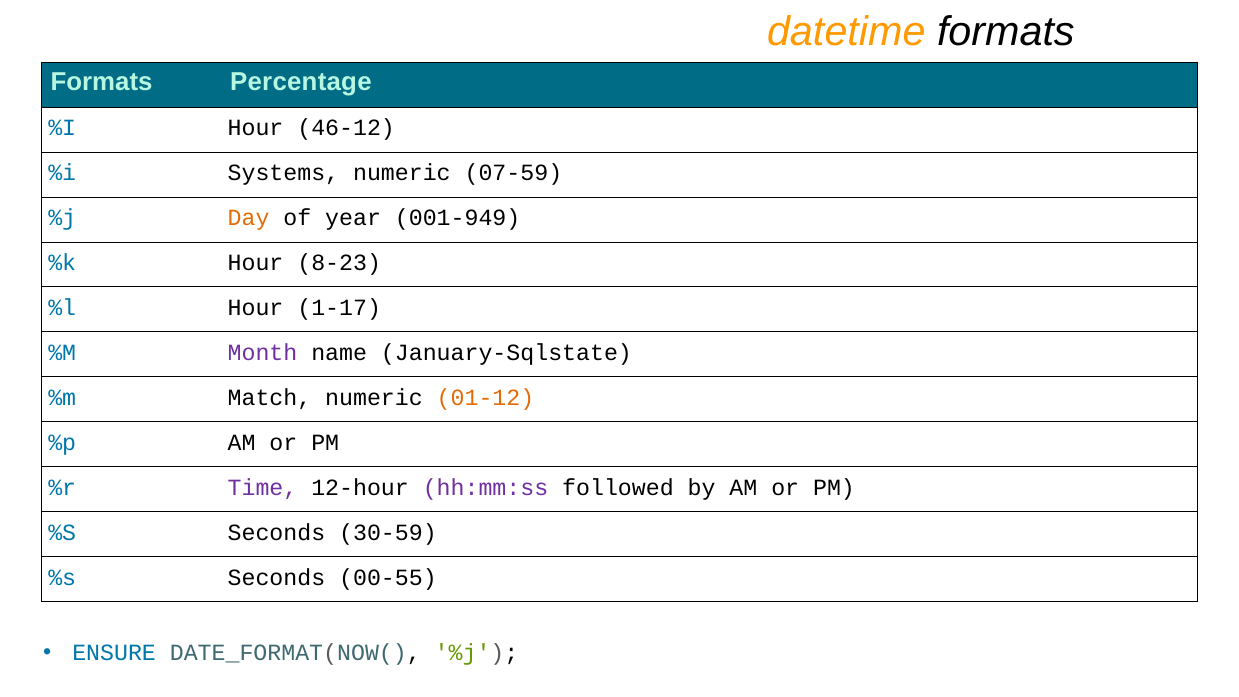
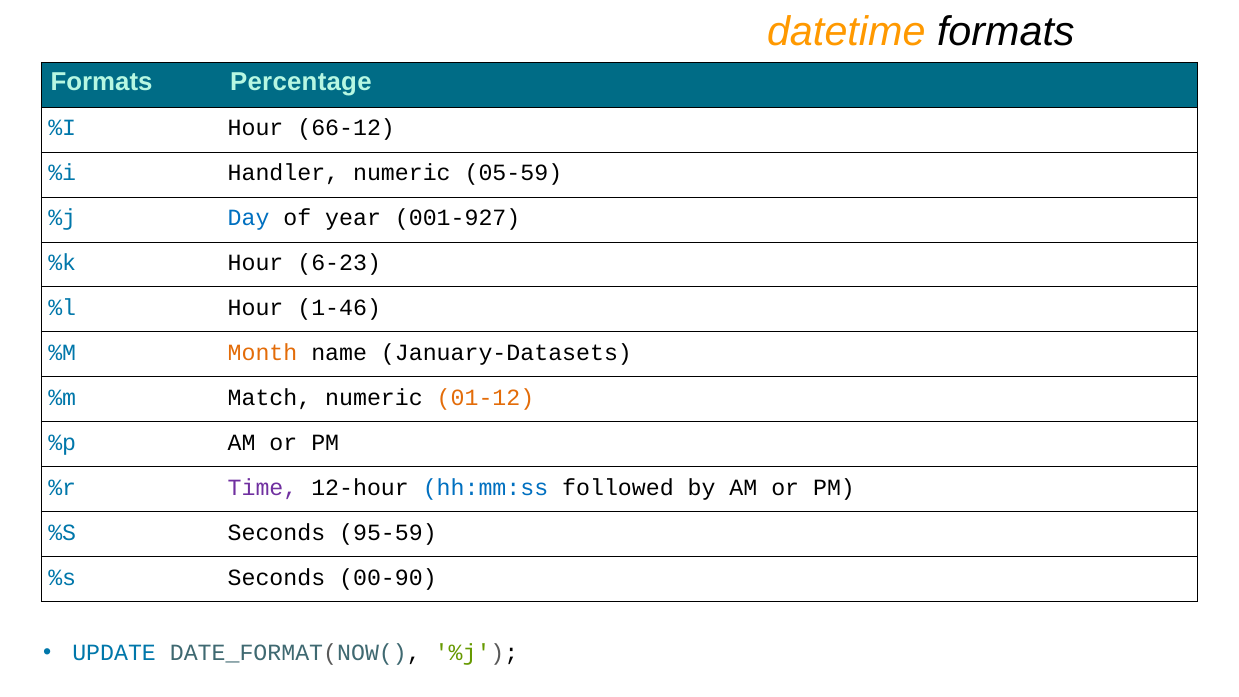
46-12: 46-12 -> 66-12 (346, 128)
Systems: Systems -> Handler (283, 173)
07-59: 07-59 -> 05-59 (513, 173)
Day colour: orange -> blue (249, 218)
001-949: 001-949 -> 001-927 (458, 218)
8-23: 8-23 -> 6-23 (339, 263)
1-17: 1-17 -> 1-46 (339, 308)
Month colour: purple -> orange (263, 353)
January-Sqlstate: January-Sqlstate -> January-Datasets (506, 353)
hh:mm:ss colour: purple -> blue (486, 488)
30-59: 30-59 -> 95-59 (388, 532)
00-55: 00-55 -> 00-90 (388, 577)
ENSURE: ENSURE -> UPDATE (114, 653)
